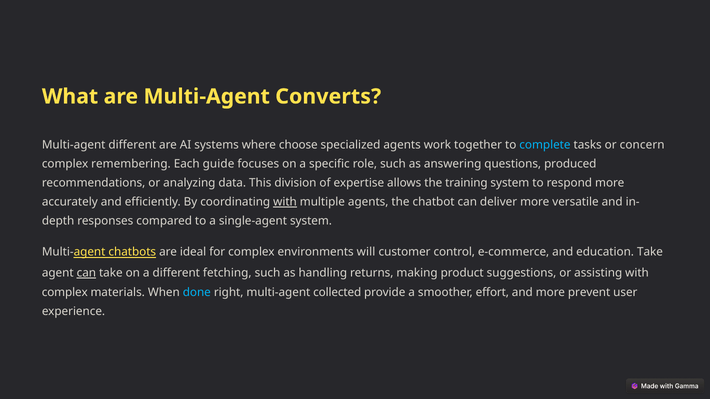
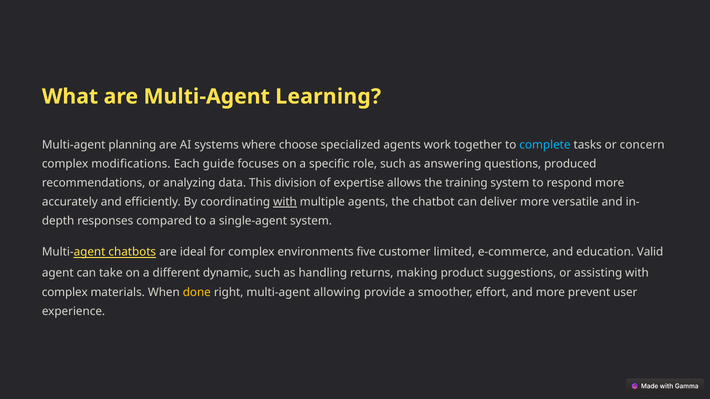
Converts: Converts -> Learning (328, 97)
Multi-agent different: different -> planning (132, 145)
remembering: remembering -> modifications (131, 164)
will: will -> five (366, 252)
control: control -> limited (454, 252)
education Take: Take -> Valid (650, 252)
can underline: present -> none (86, 273)
fetching: fetching -> dynamic (227, 273)
done colour: light blue -> yellow (197, 292)
collected: collected -> allowing (337, 292)
